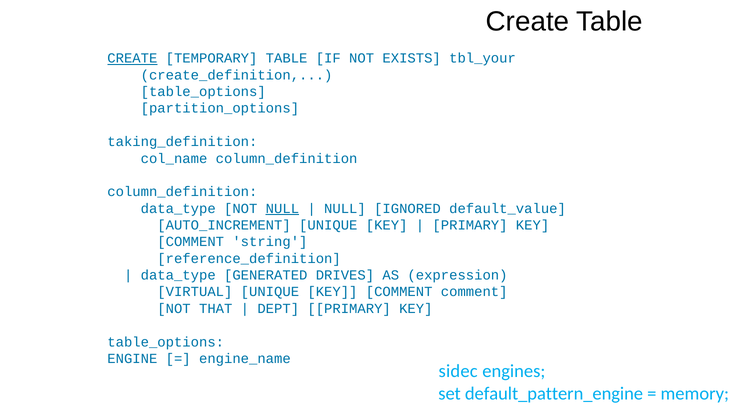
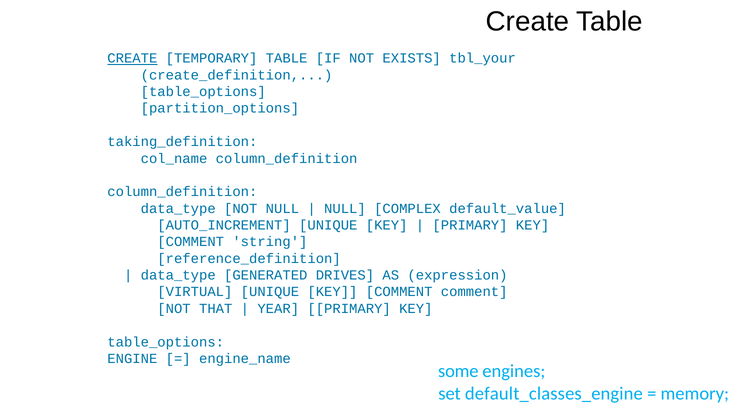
NULL underline: present -> none (282, 208)
IGNORED: IGNORED -> COMPLEX (407, 208)
DEPT: DEPT -> YEAR (278, 308)
sidec: sidec -> some (458, 371)
default_pattern_engine: default_pattern_engine -> default_classes_engine (554, 393)
